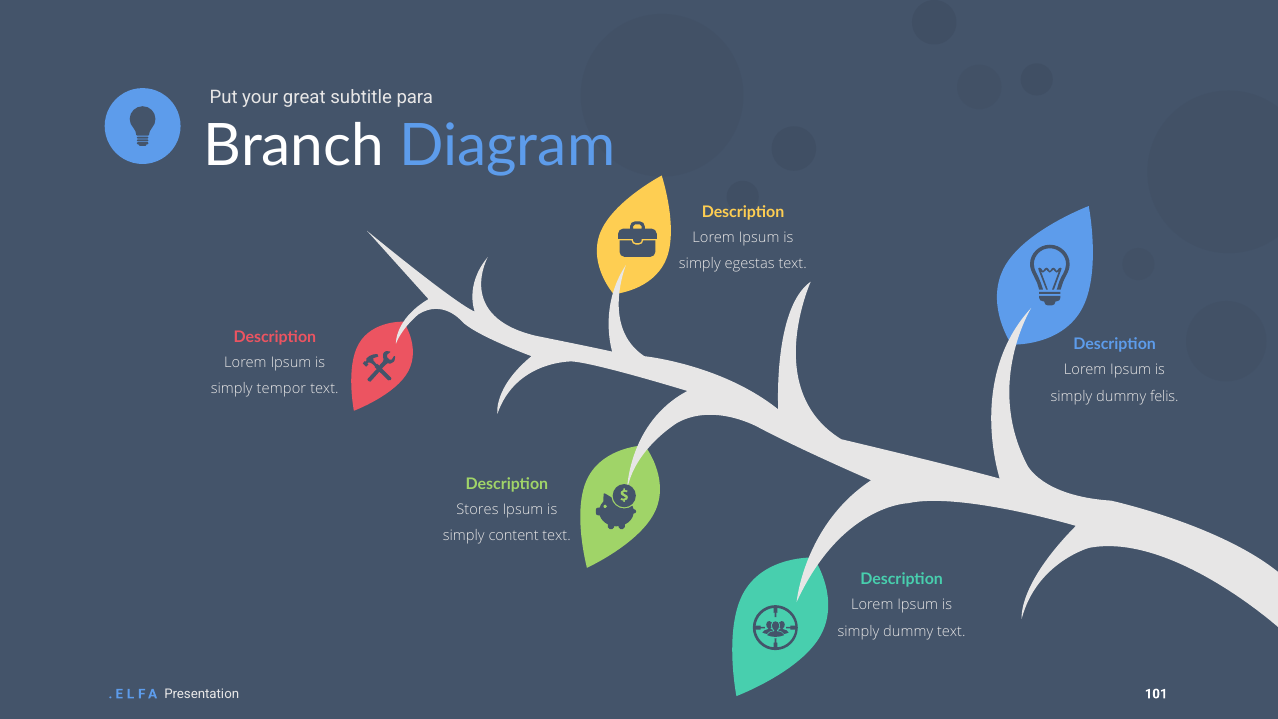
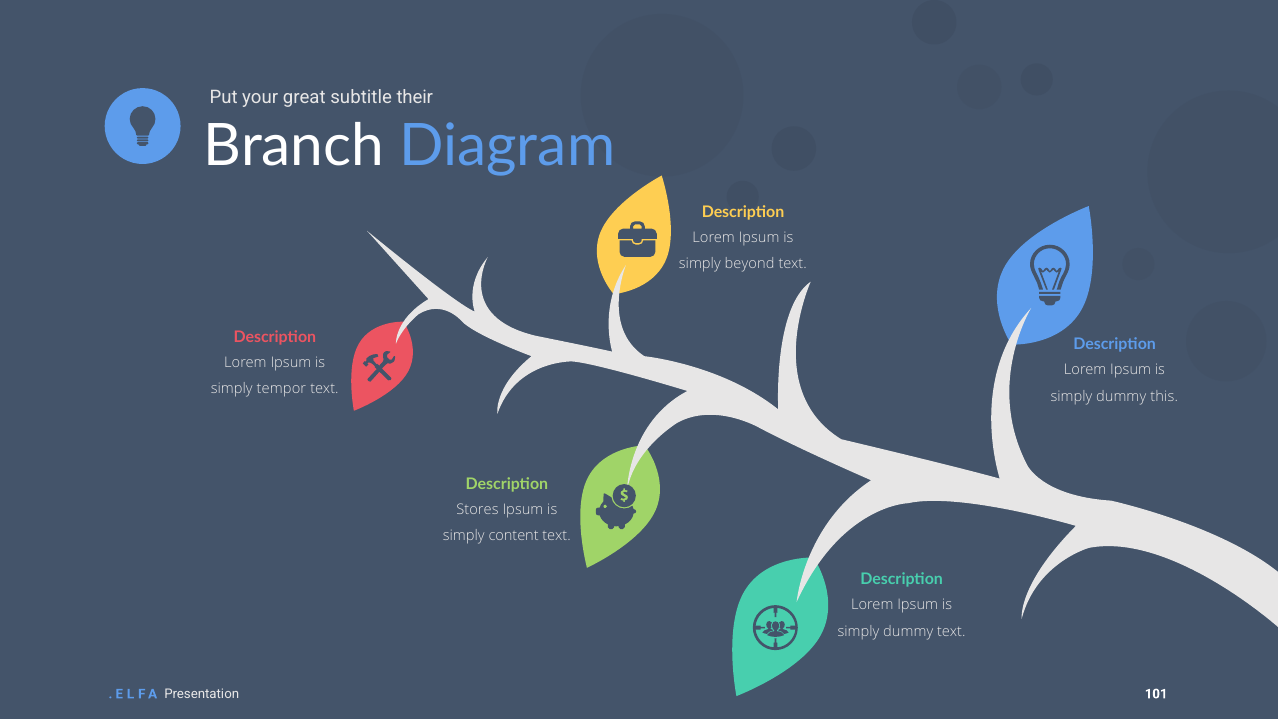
para: para -> their (415, 98)
egestas: egestas -> beyond (750, 264)
felis: felis -> this (1164, 396)
